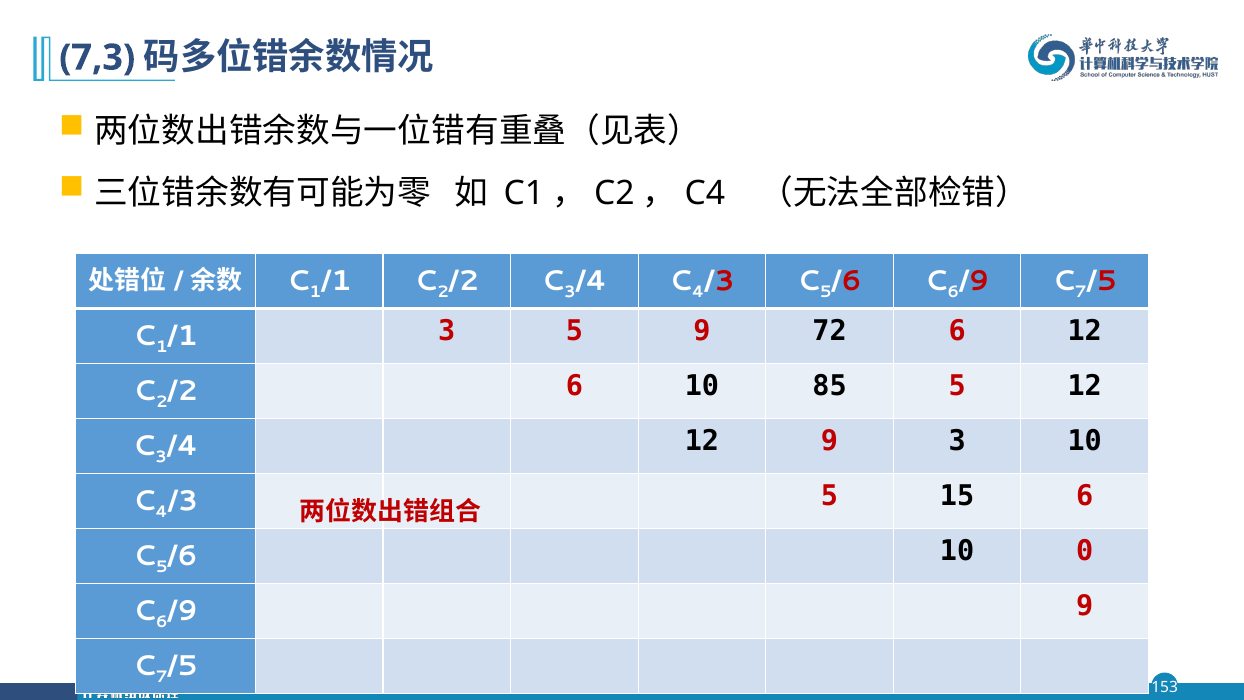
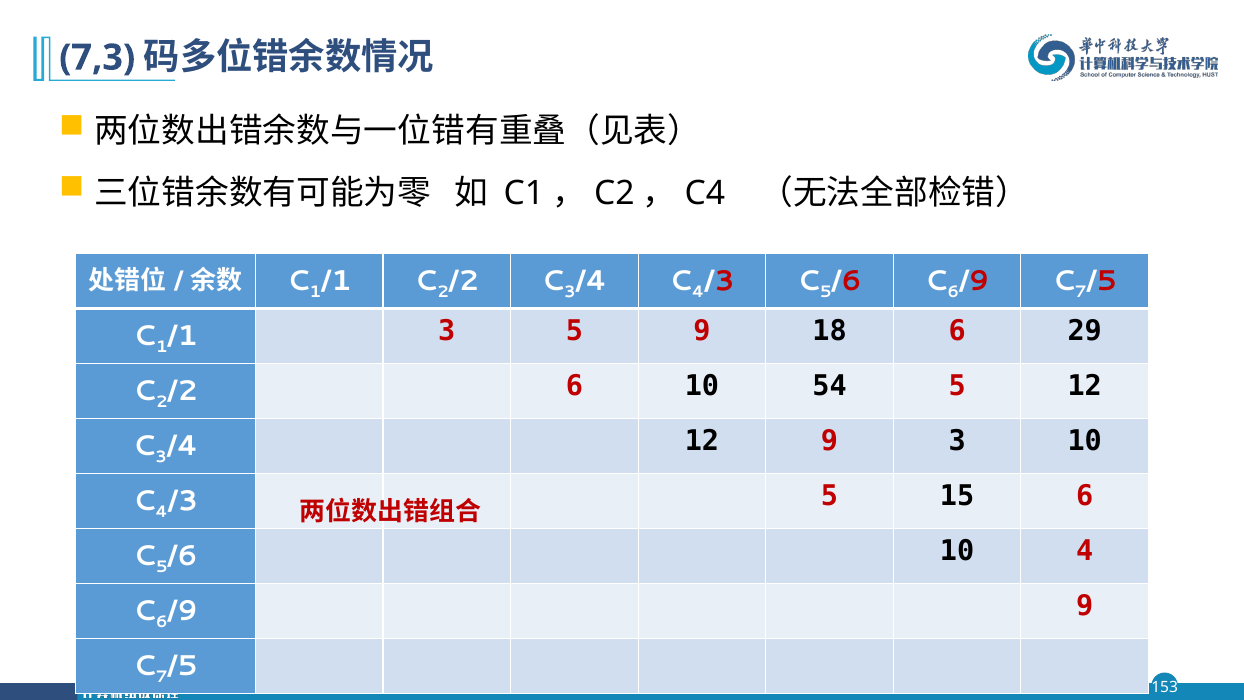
72: 72 -> 18 (830, 331)
6 12: 12 -> 29 (1085, 331)
85: 85 -> 54 (830, 386)
10 0: 0 -> 4 (1085, 551)
